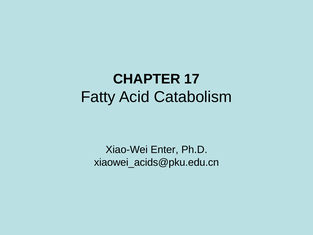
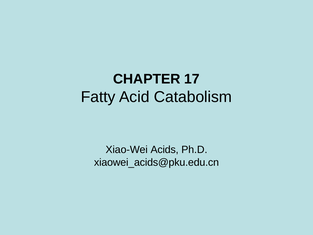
Enter: Enter -> Acids (165, 150)
